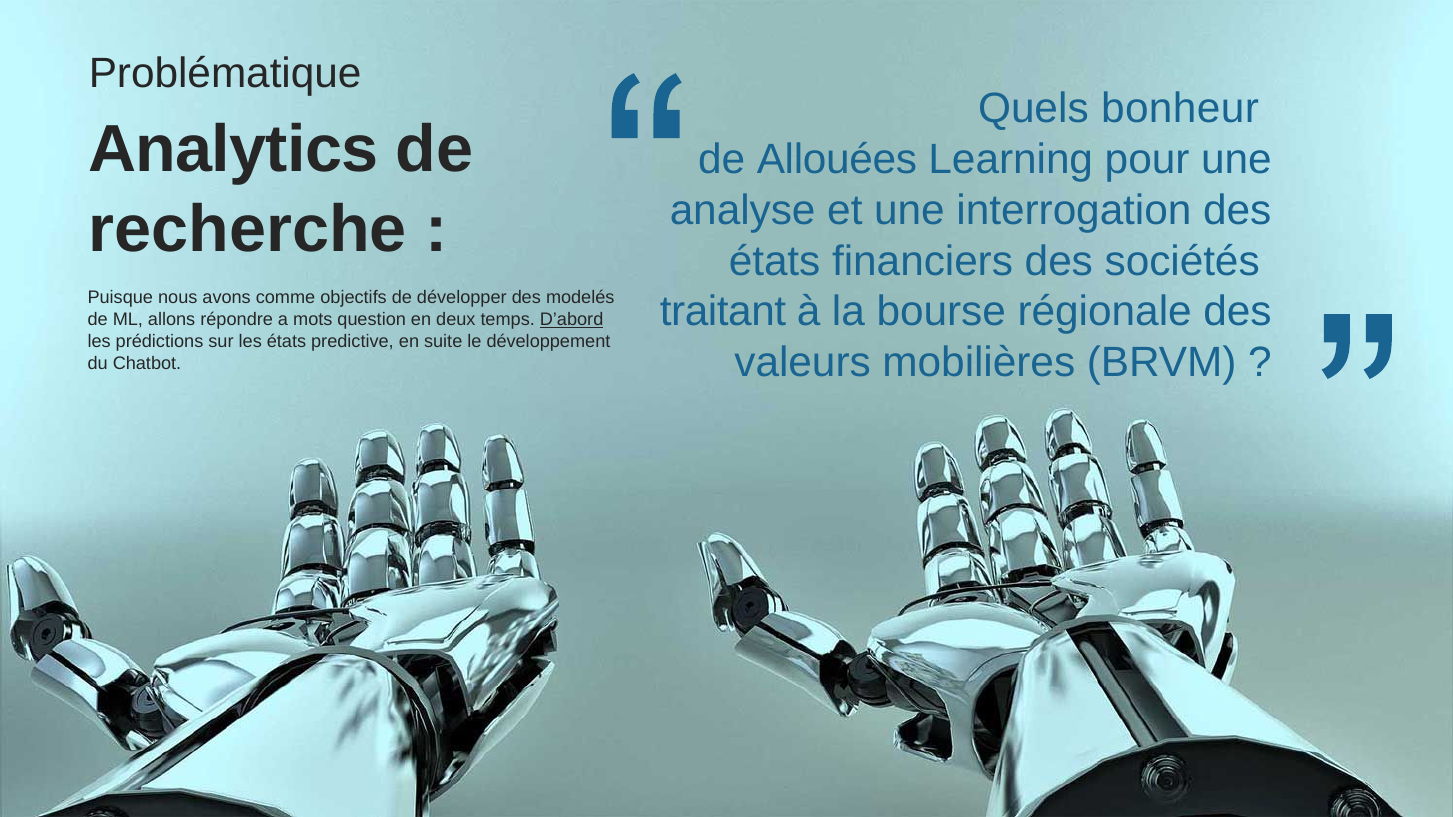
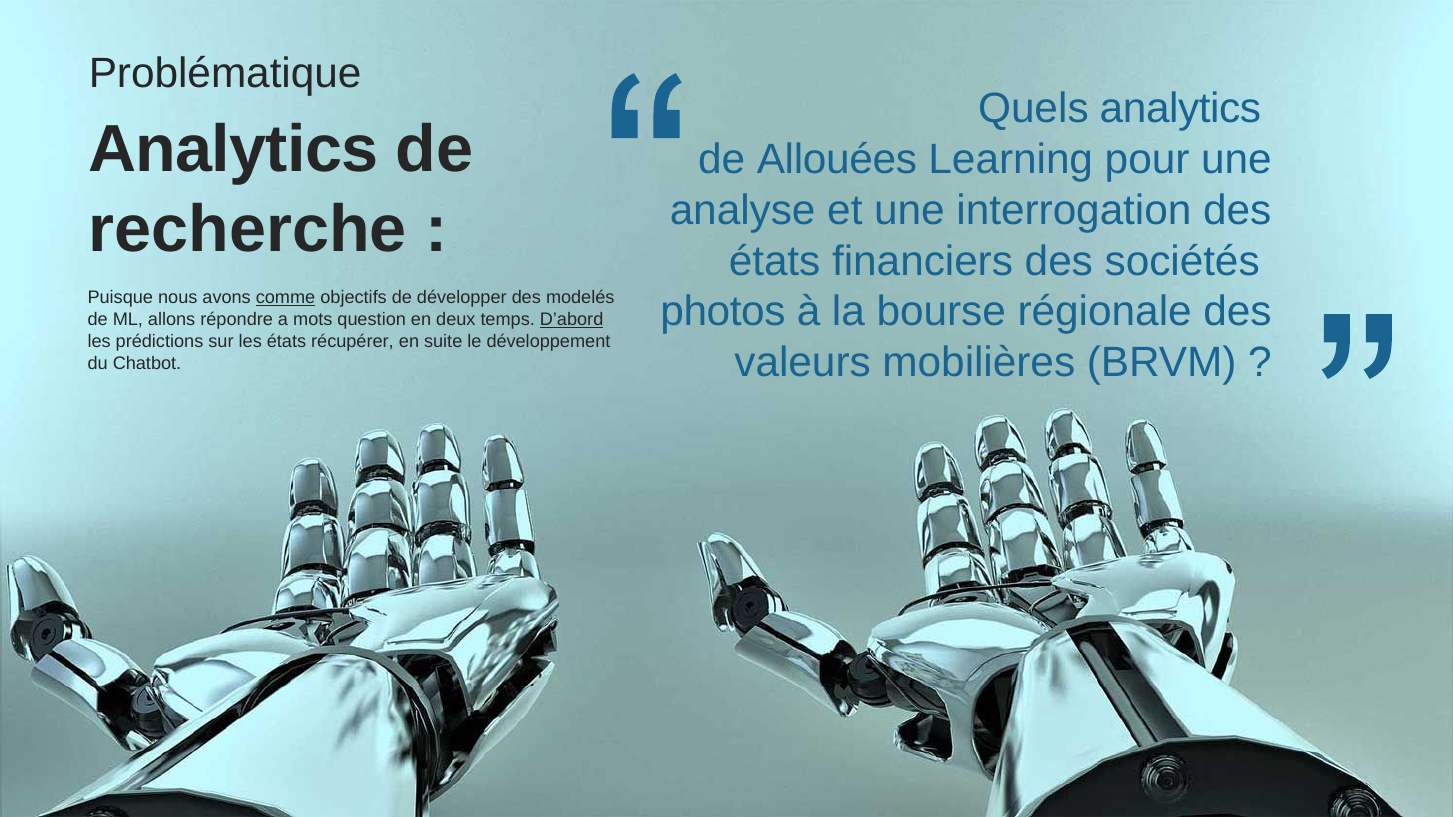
Quels bonheur: bonheur -> analytics (1180, 109)
comme underline: none -> present (286, 298)
traitant: traitant -> photos (723, 312)
predictive: predictive -> récupérer (352, 342)
